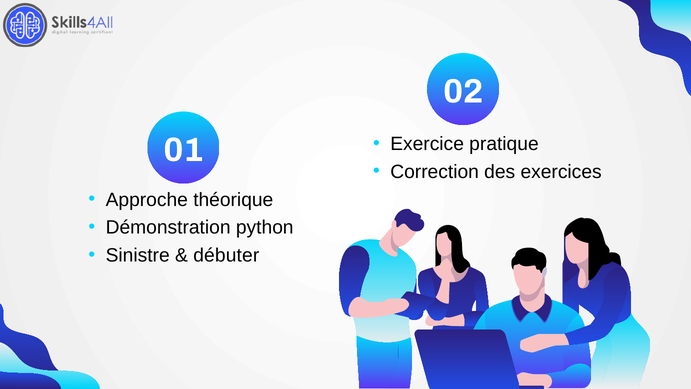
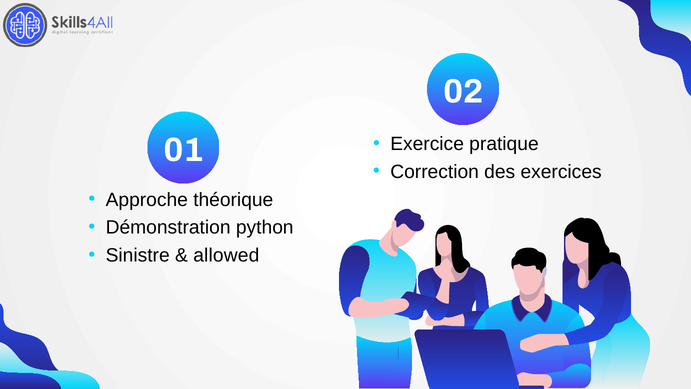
débuter: débuter -> allowed (226, 255)
